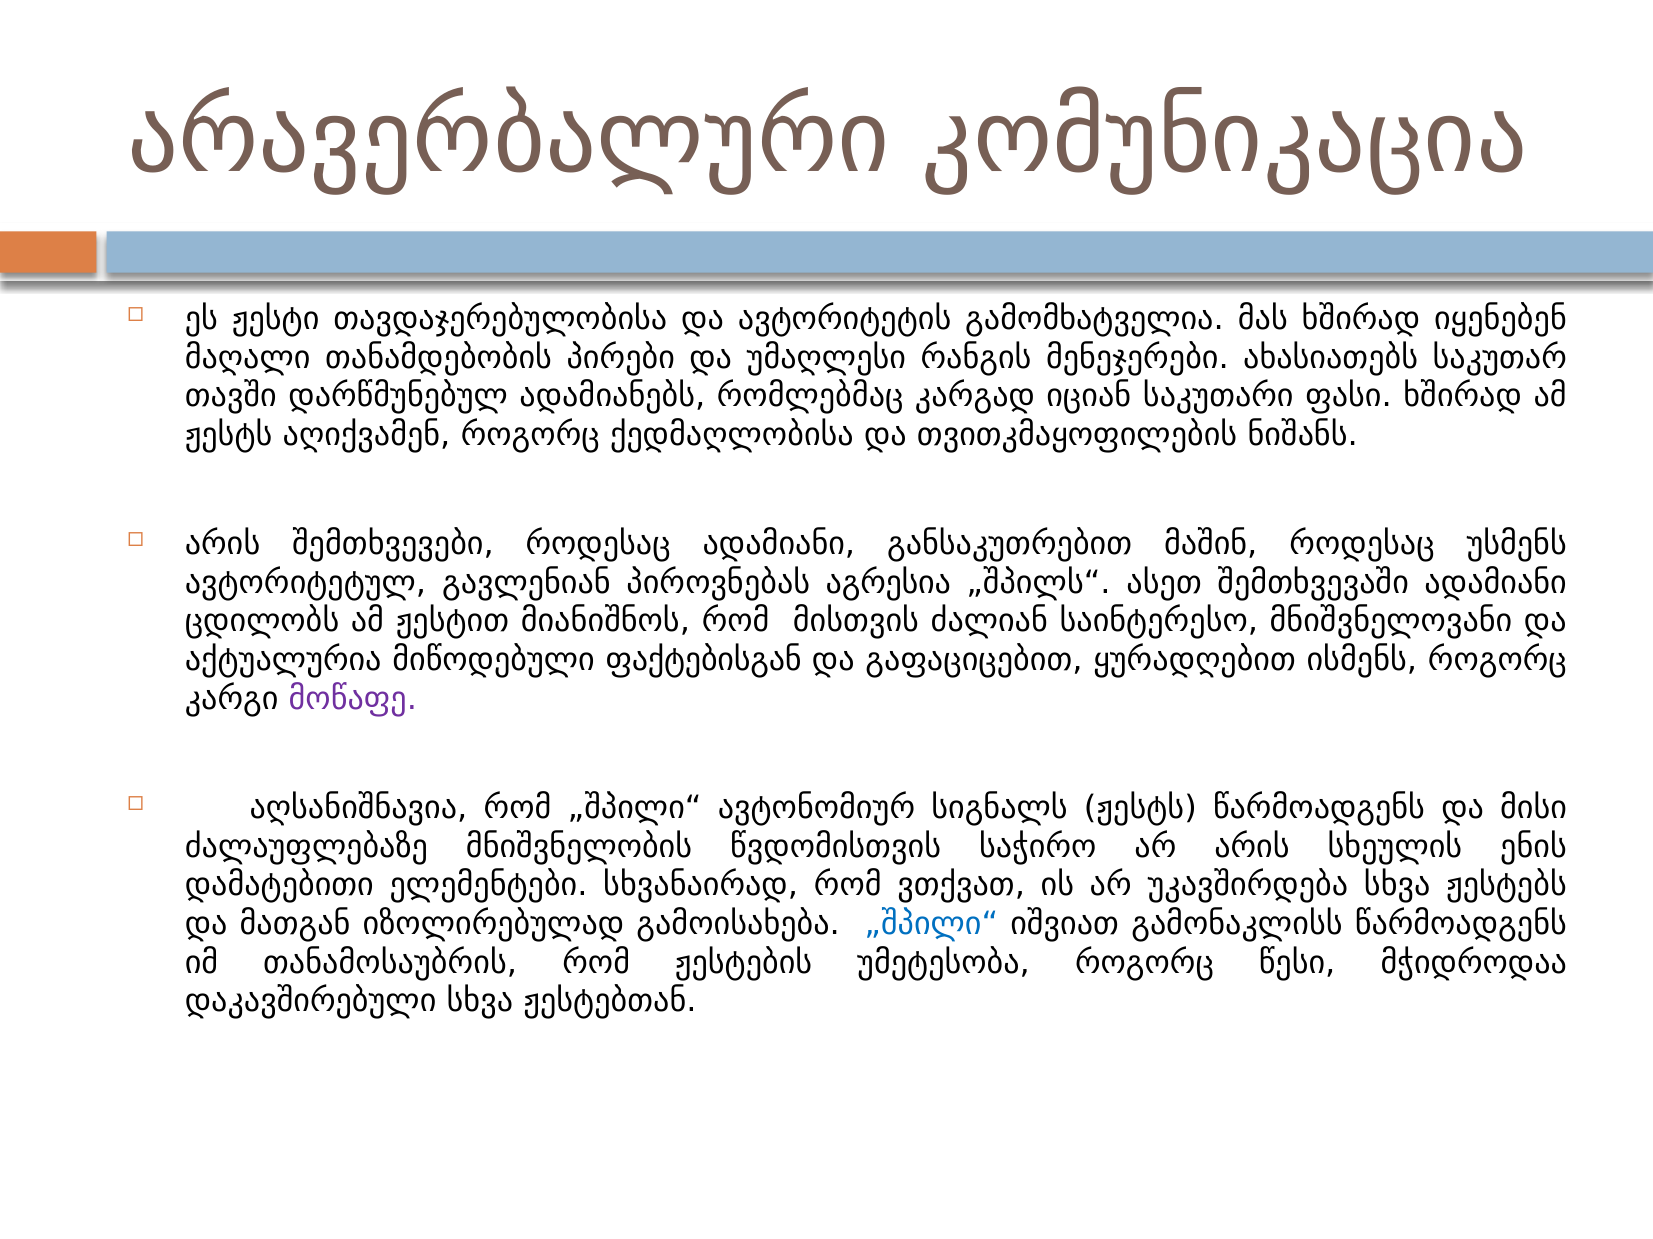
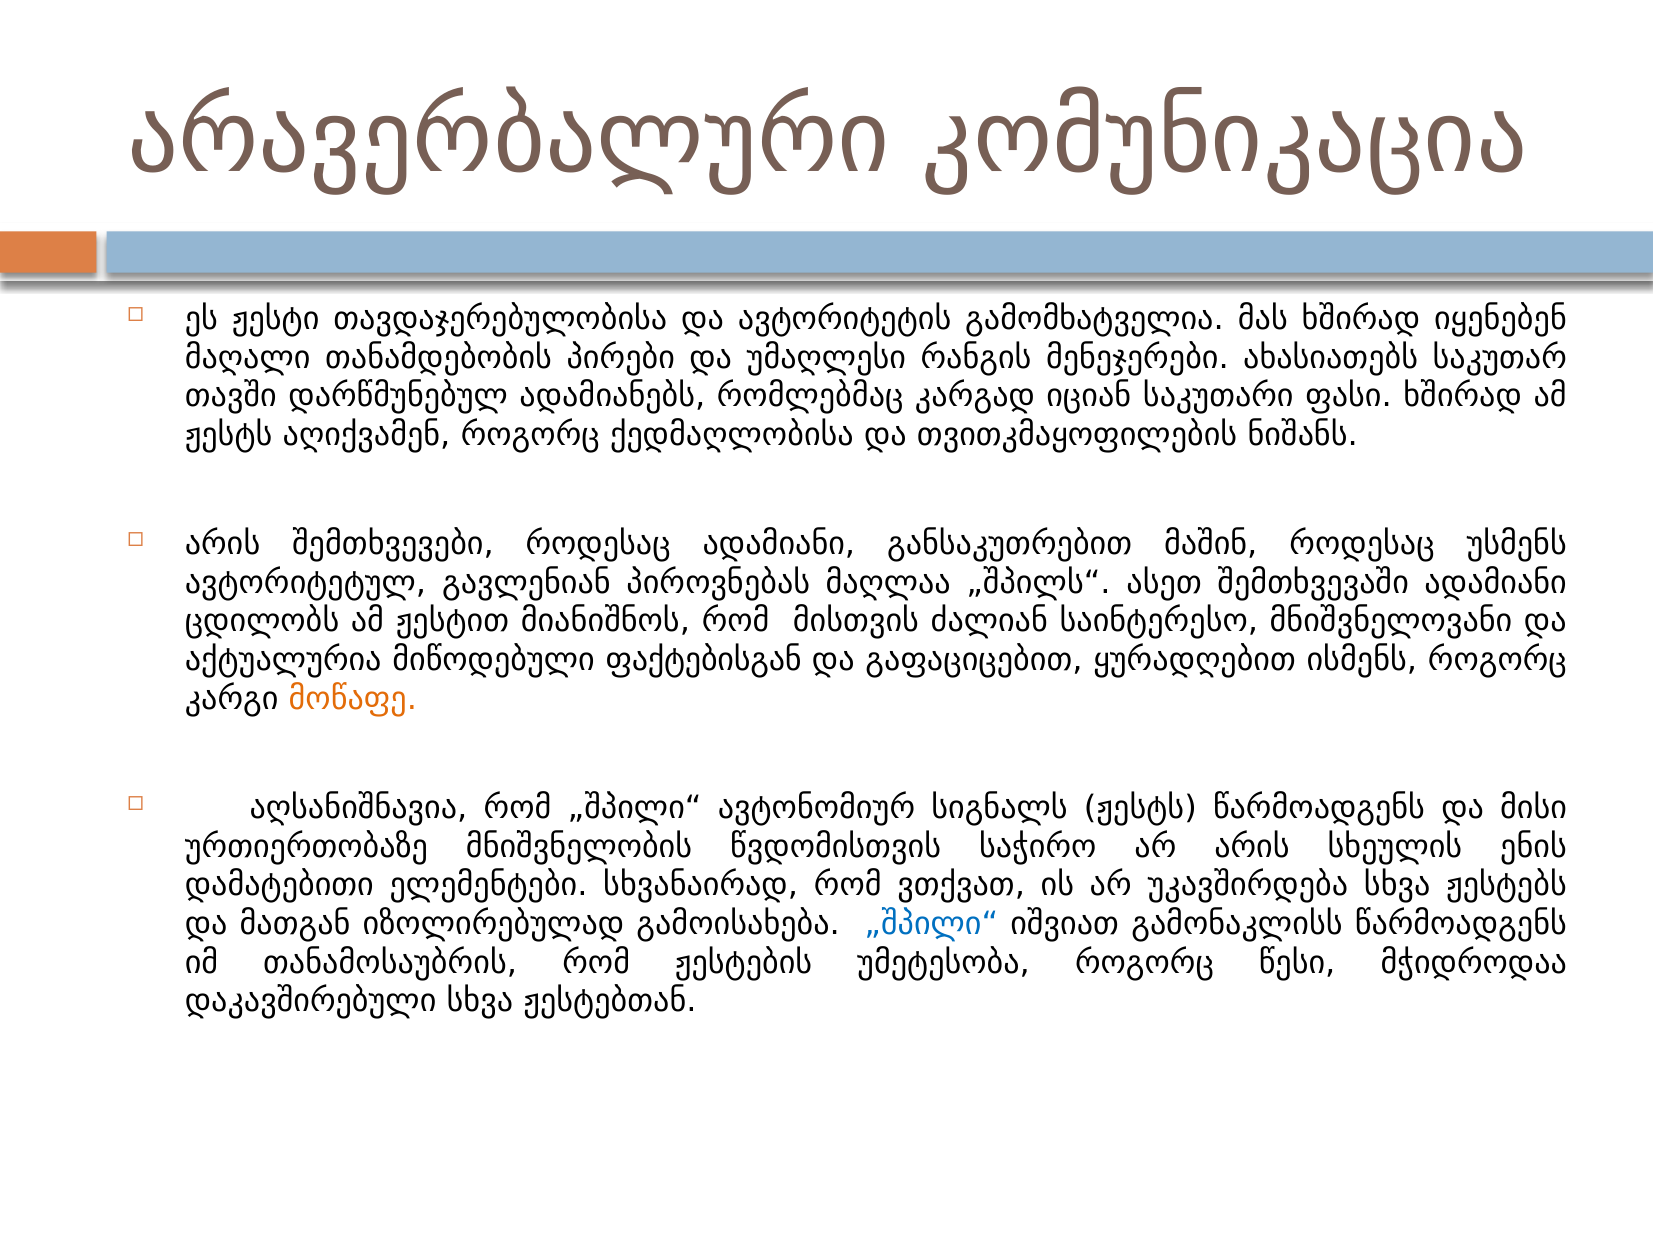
აგრესია: აგრესია -> მაღლაა (888, 583)
მოწაფე colour: purple -> orange (353, 699)
ძალაუფლებაზე: ძალაუფლებაზე -> ურთიერთობაზე (306, 847)
